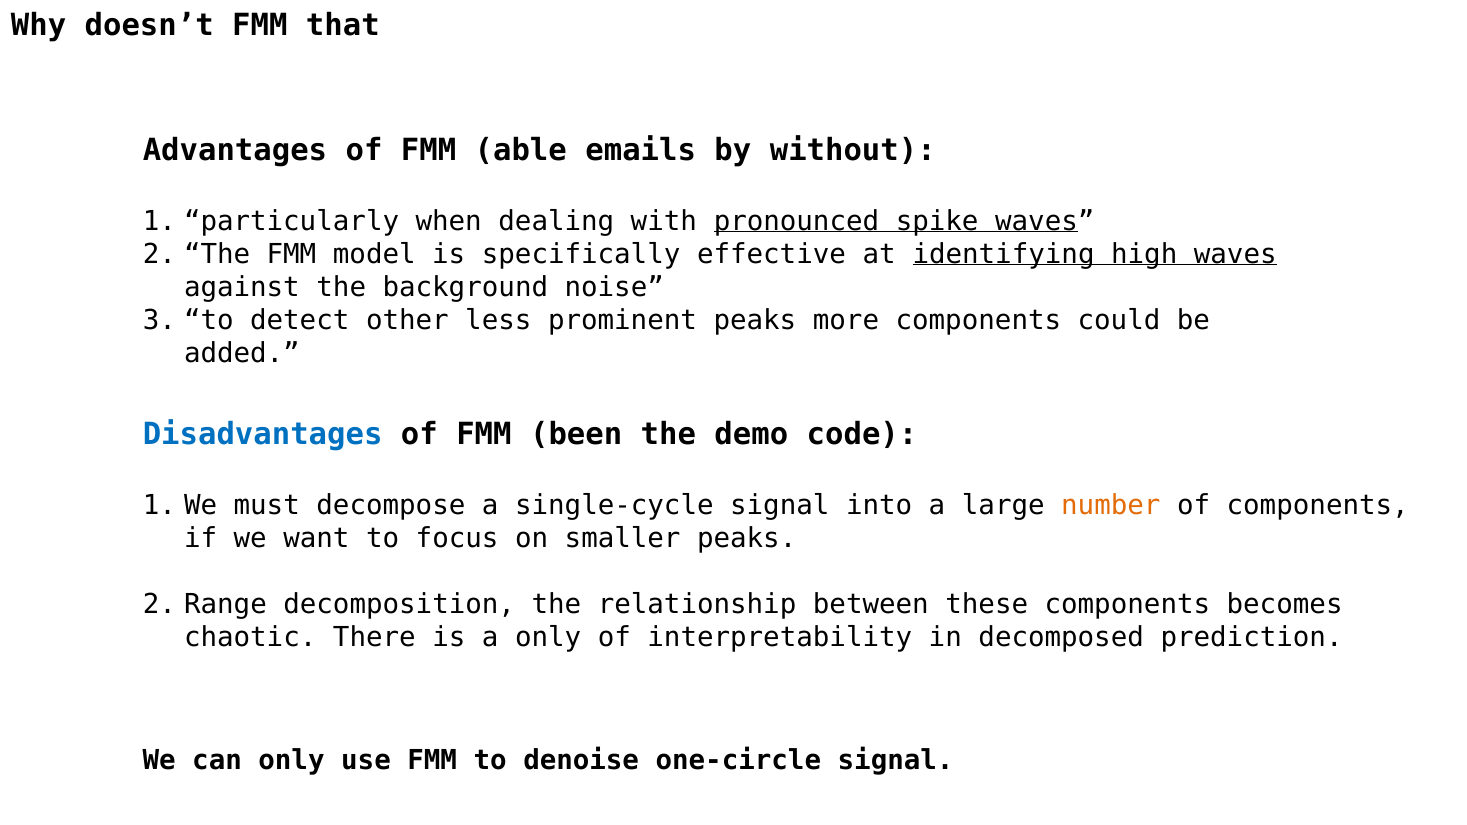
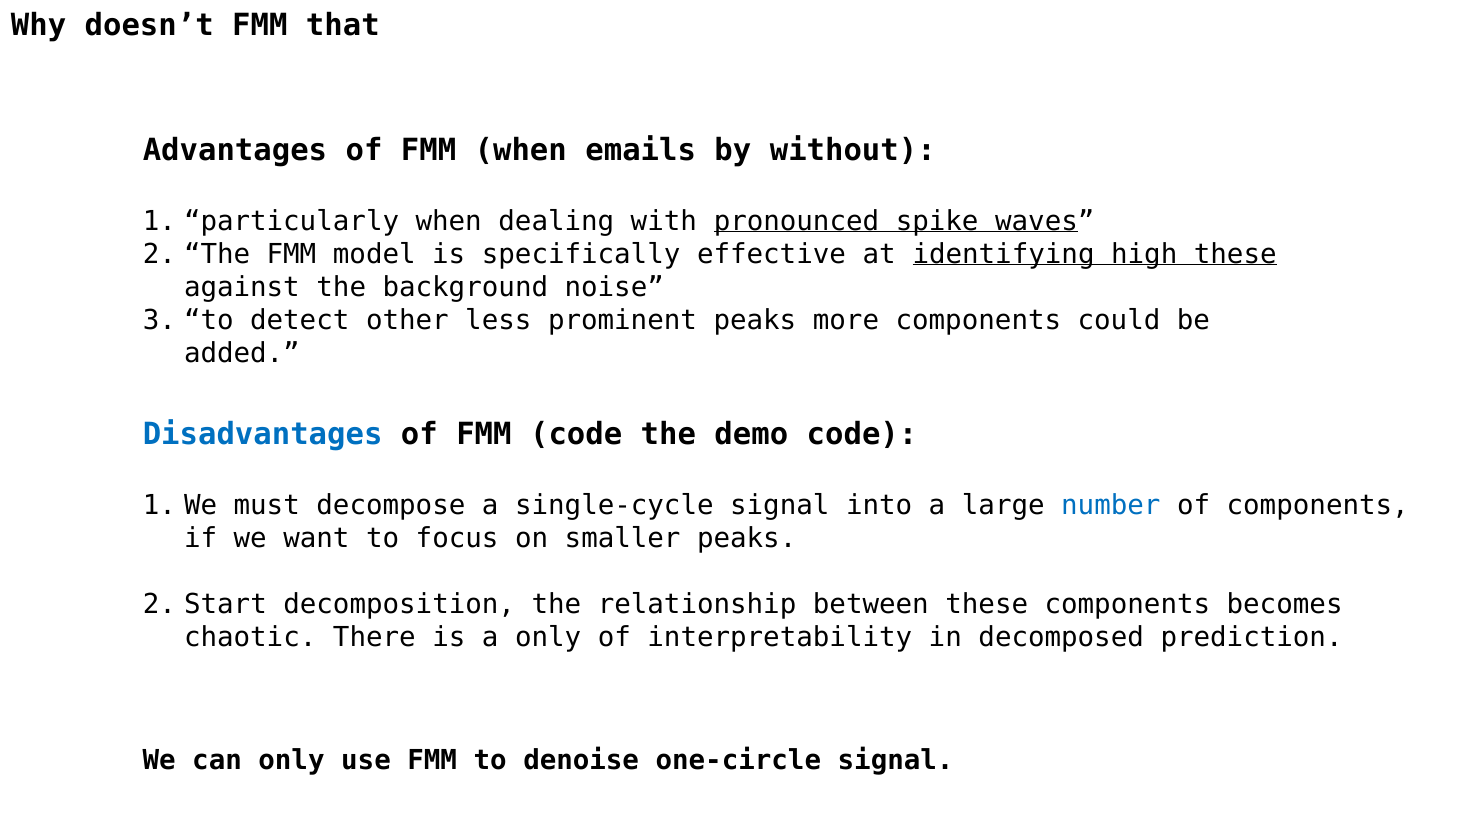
FMM able: able -> when (521, 150)
high waves: waves -> these (1235, 255)
FMM been: been -> code (576, 434)
number colour: orange -> blue (1111, 506)
Range: Range -> Start (225, 605)
